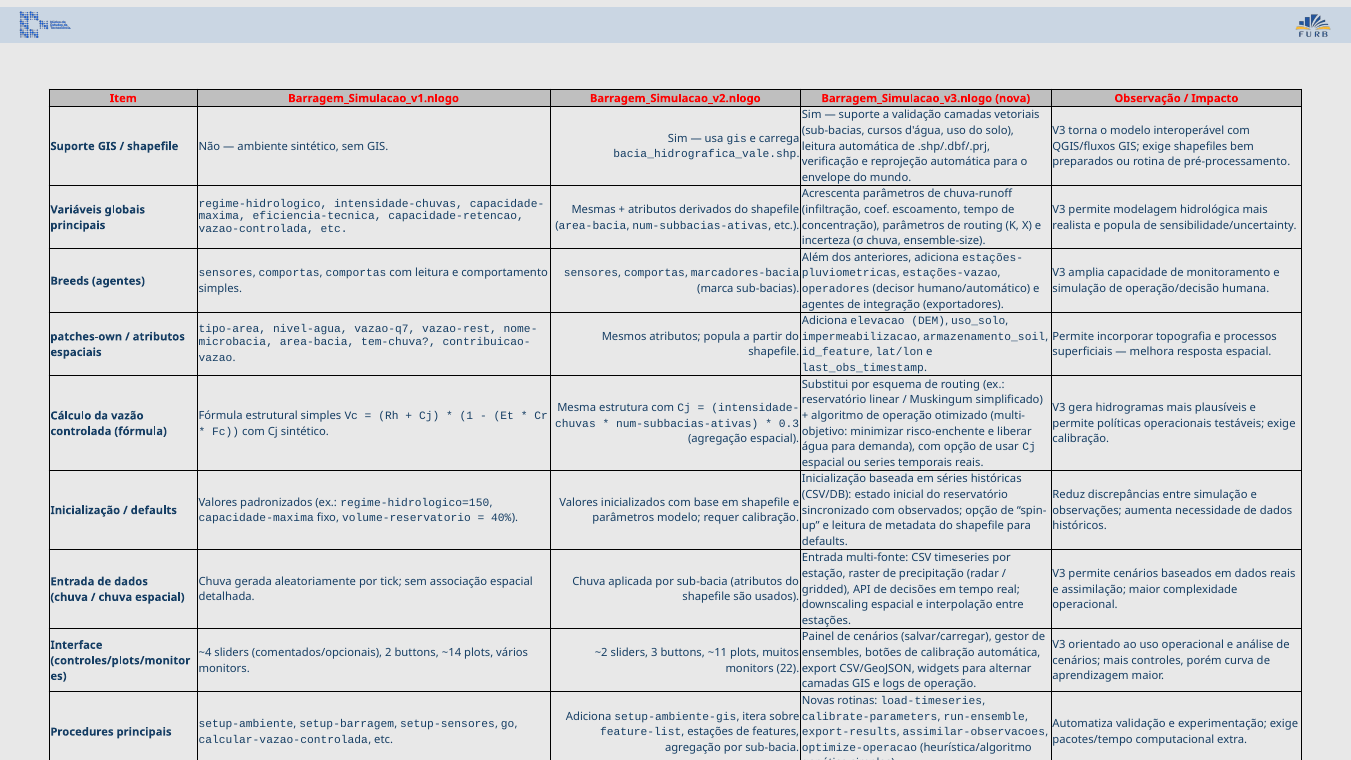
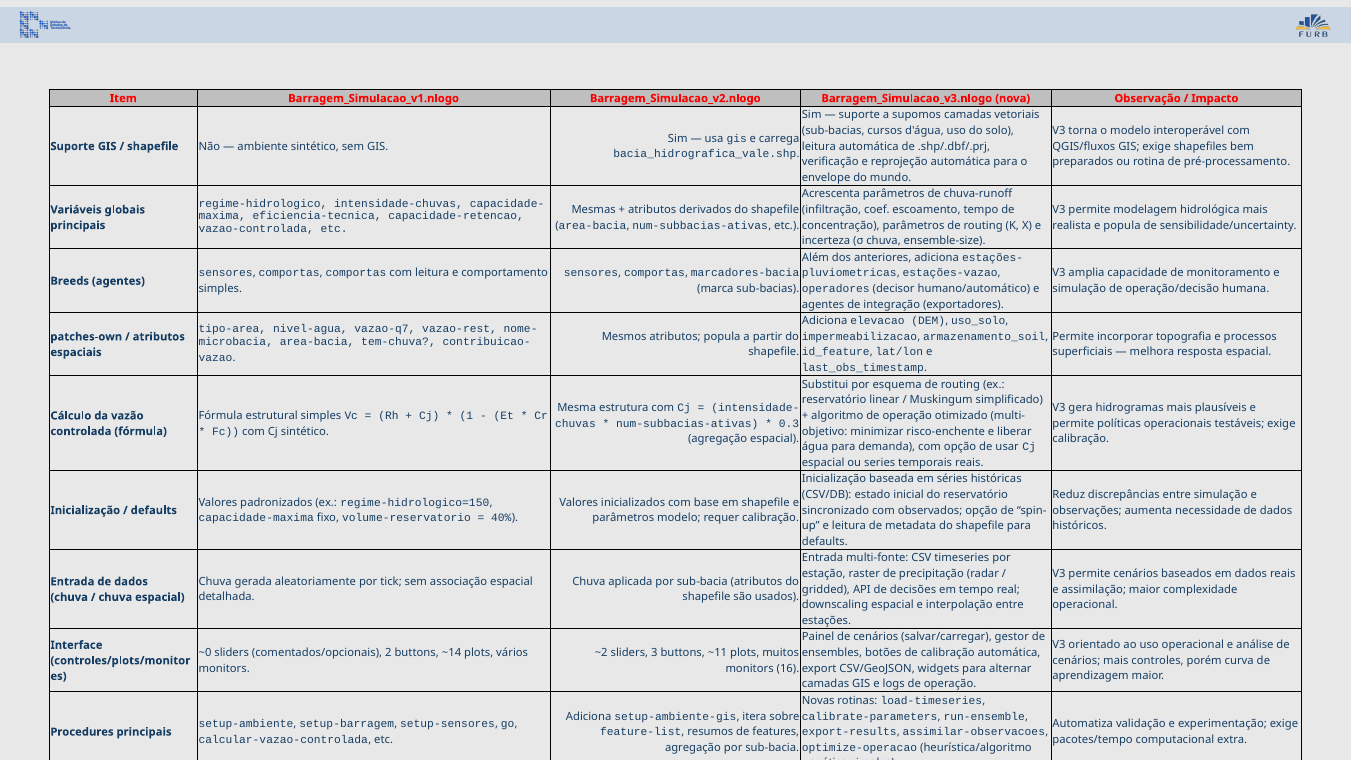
a validação: validação -> supomos (917, 115)
~4: ~4 -> ~0 (205, 653)
22: 22 -> 16 (788, 668)
feature-list estações: estações -> resumos (710, 732)
